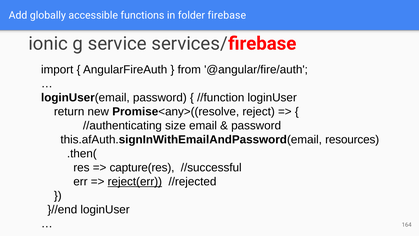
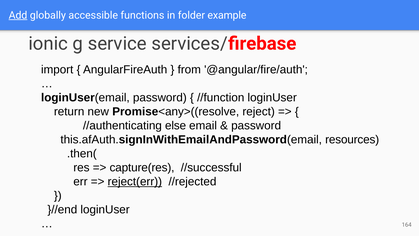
Add underline: none -> present (18, 15)
firebase: firebase -> example (227, 15)
size: size -> else (176, 125)
